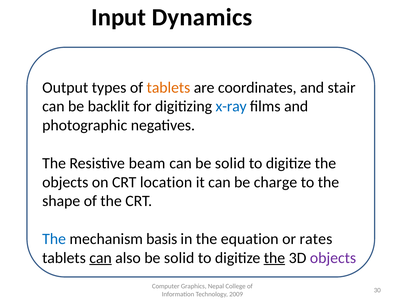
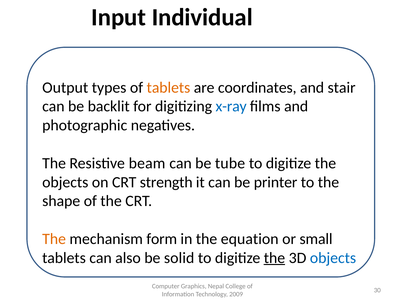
Dynamics: Dynamics -> Individual (202, 17)
can be solid: solid -> tube (230, 163)
location: location -> strength (166, 182)
charge: charge -> printer (276, 182)
The colour: blue -> orange (54, 239)
basis: basis -> form (162, 239)
rates: rates -> small (316, 239)
can underline: present -> none (101, 258)
objects colour: purple -> blue (333, 258)
